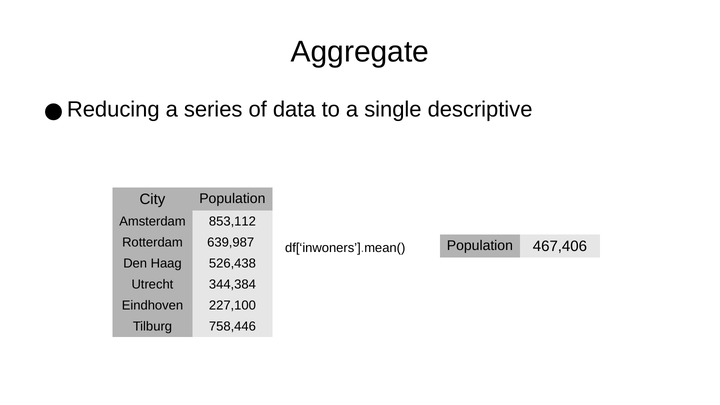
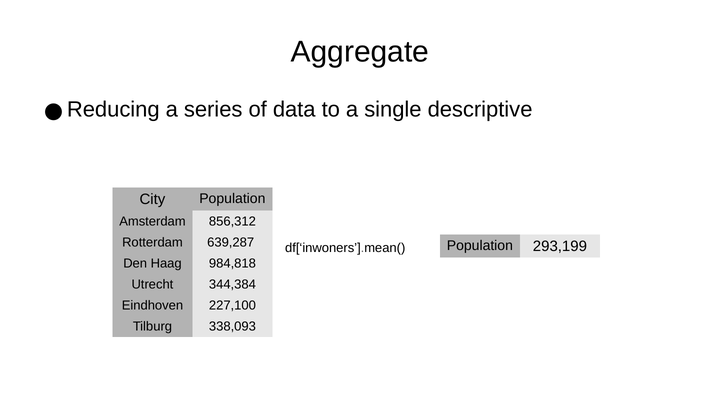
853,112: 853,112 -> 856,312 (232, 221)
639,987: 639,987 -> 639,287 (231, 242)
467,406: 467,406 -> 293,199 (560, 246)
526,438: 526,438 -> 984,818 (232, 263)
758,446: 758,446 -> 338,093 (232, 327)
